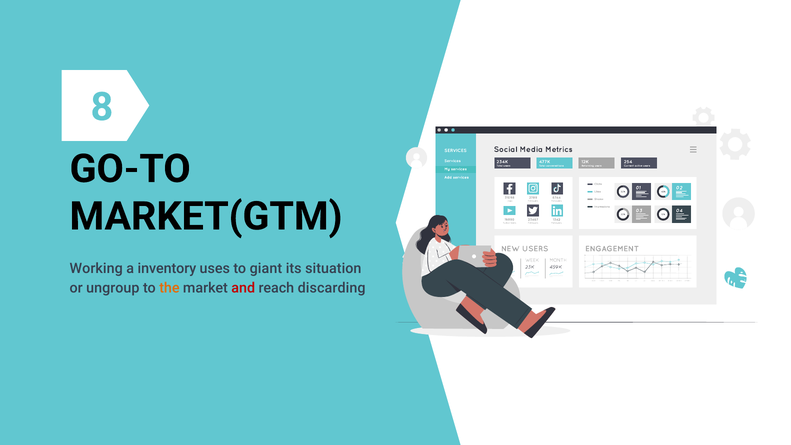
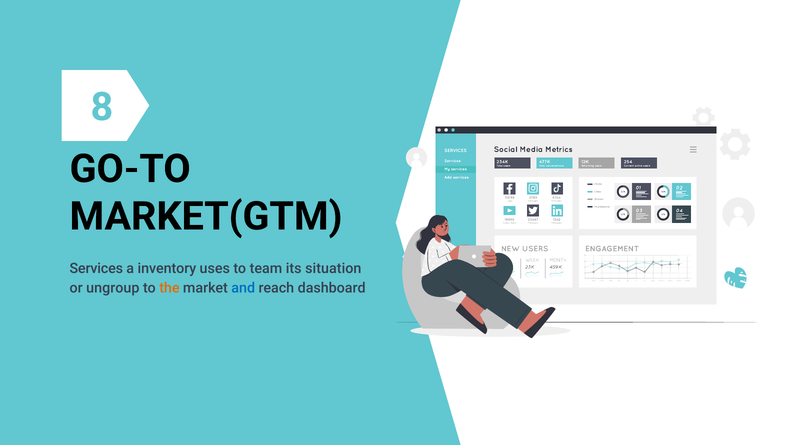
Working: Working -> Services (96, 268)
giant: giant -> team (266, 268)
and colour: red -> blue (243, 288)
discarding: discarding -> dashboard (332, 288)
